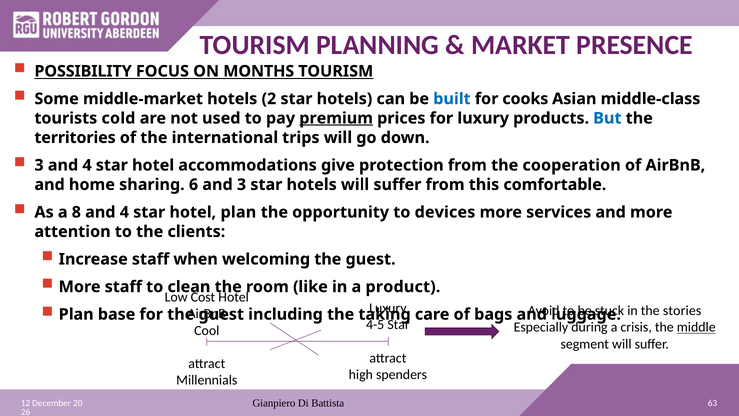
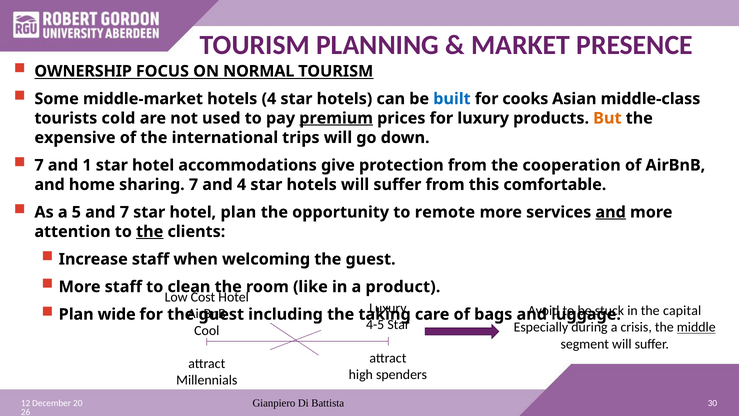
POSSIBILITY: POSSIBILITY -> OWNERSHIP (83, 71)
MONTHS: MONTHS -> NORMAL (259, 71)
hotels 2: 2 -> 4 (269, 99)
But colour: blue -> orange (607, 118)
territories: territories -> expensive (75, 138)
3: 3 -> 7 (39, 165)
4: 4 -> 1 (87, 165)
sharing 6: 6 -> 7 (194, 185)
and 3: 3 -> 4 (242, 185)
8: 8 -> 5 (76, 212)
4: 4 -> 7 (124, 212)
devices: devices -> remote (445, 212)
and underline: none -> present (611, 212)
the underline: none -> present (150, 231)
stories: stories -> capital (682, 310)
base: base -> wide (117, 314)
63: 63 -> 30 (712, 403)
